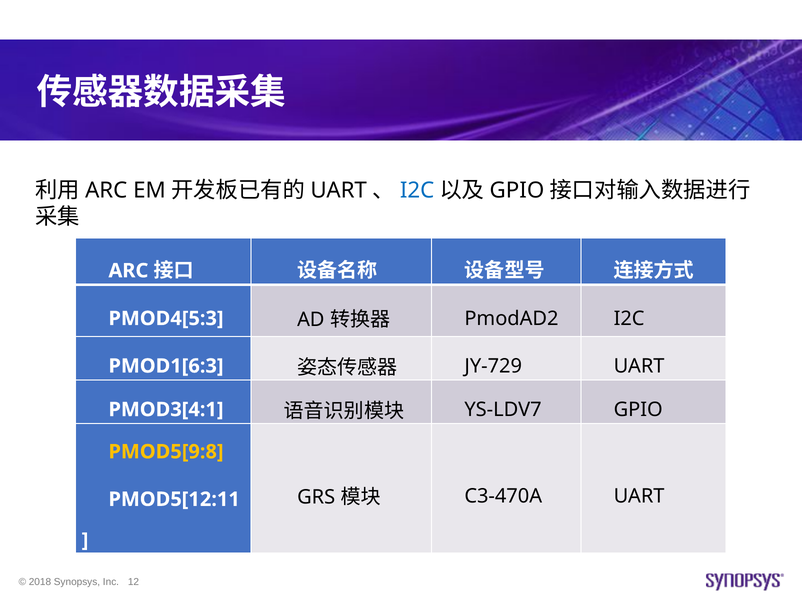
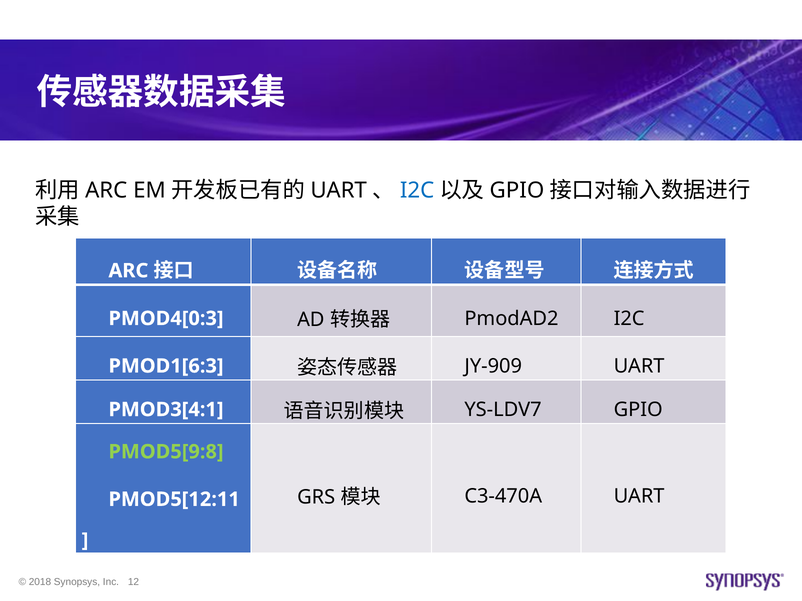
PMOD4[5:3: PMOD4[5:3 -> PMOD4[0:3 (166, 319)
JY-729: JY-729 -> JY-909 (493, 366)
PMOD5[9:8 colour: yellow -> light green (166, 452)
